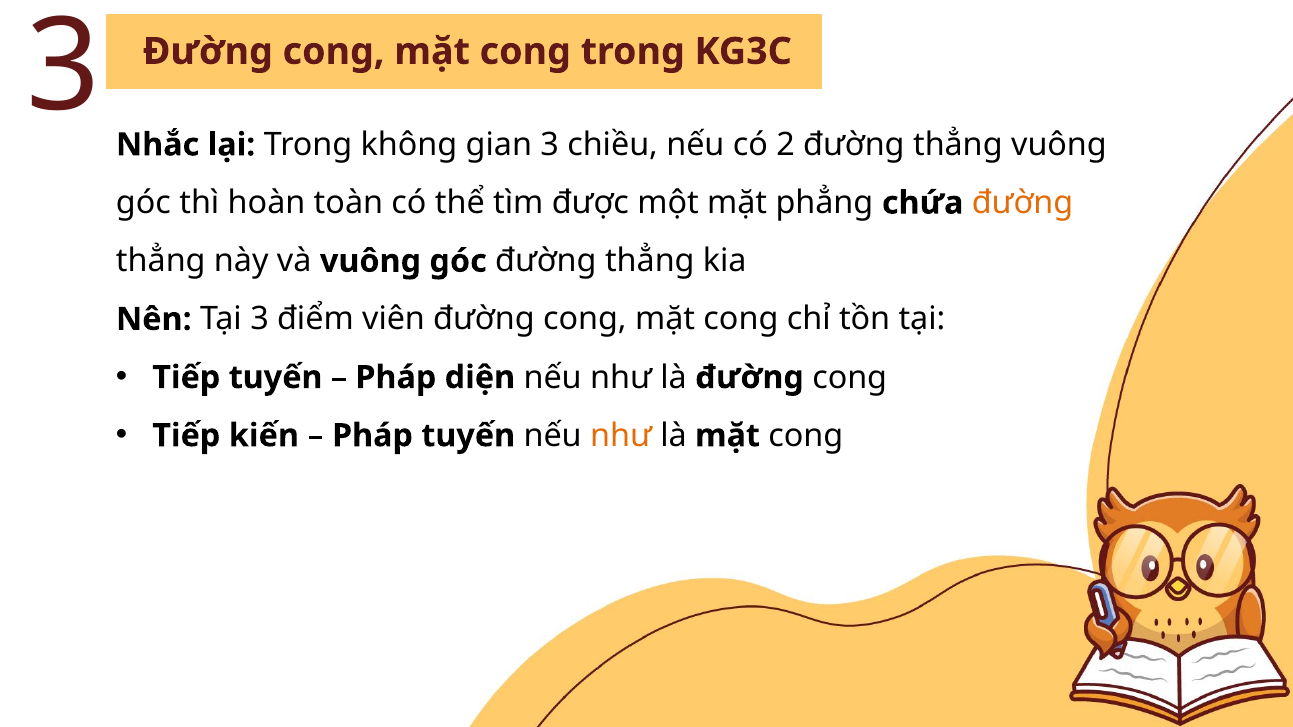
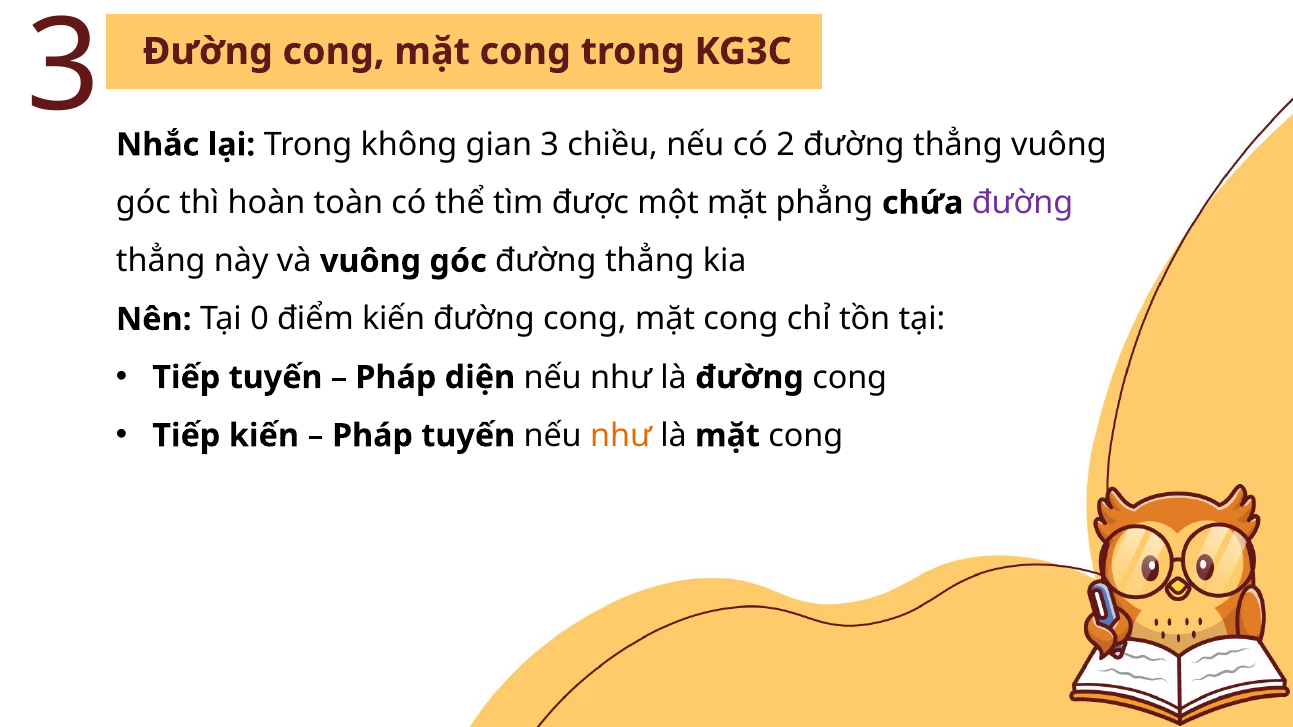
đường colour: orange -> purple (1023, 203)
Tại 3: 3 -> 0 (260, 319)
điểm viên: viên -> kiến (394, 319)
